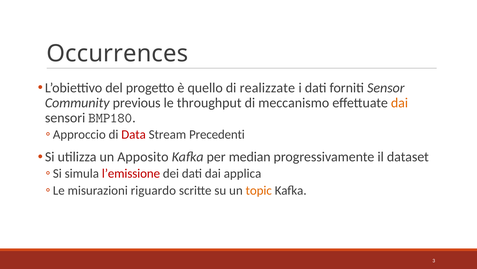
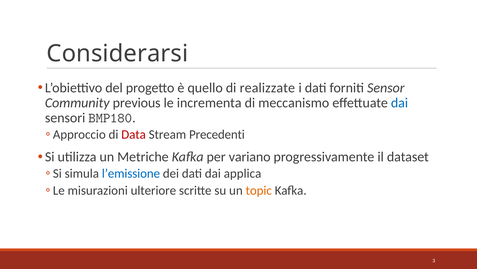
Occurrences: Occurrences -> Considerarsi (117, 53)
throughput: throughput -> incrementa (209, 103)
dai colour: orange -> blue (400, 103)
Apposito: Apposito -> Metriche (143, 157)
median: median -> variano (250, 157)
l’emissione colour: red -> blue (131, 173)
riguardo: riguardo -> ulteriore (153, 190)
